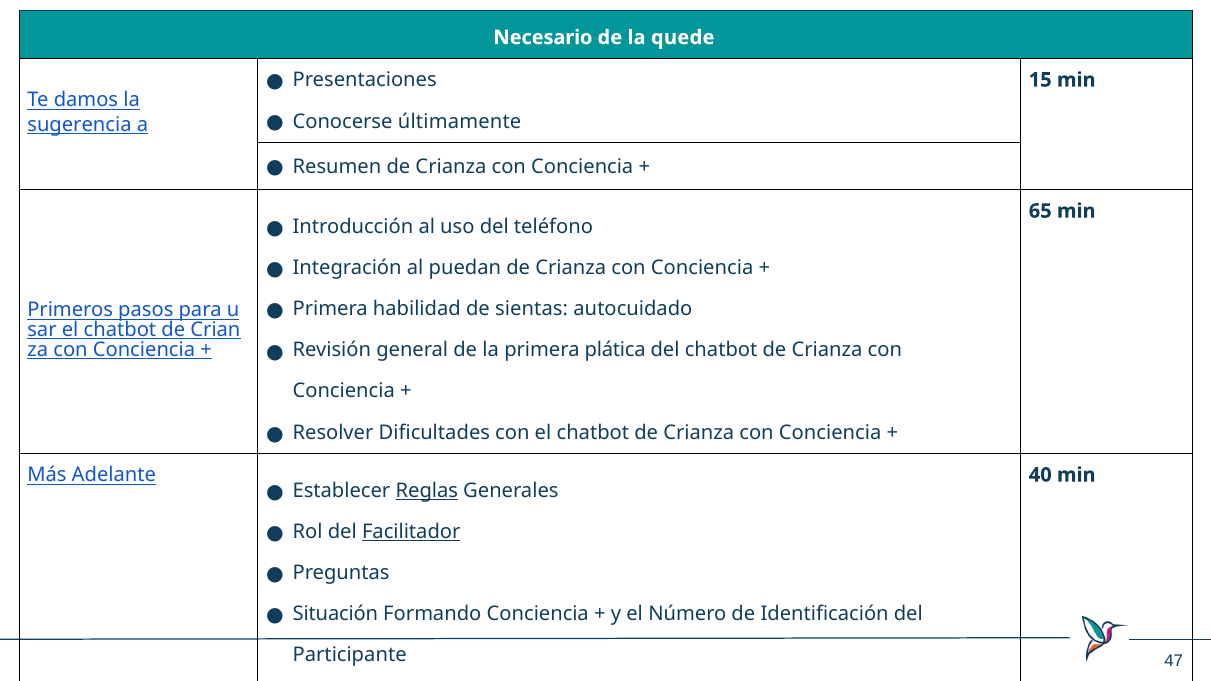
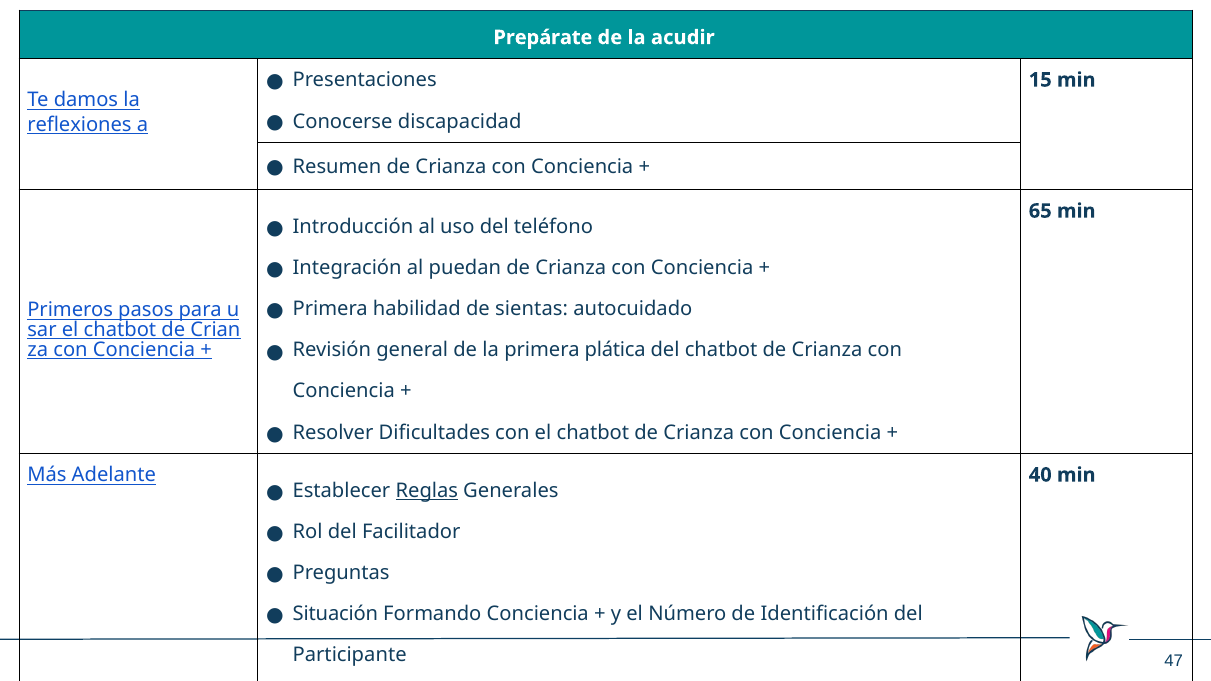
Necesario: Necesario -> Prepárate (543, 37)
quede: quede -> acudir (683, 37)
últimamente: últimamente -> discapacidad (460, 122)
sugerencia: sugerencia -> reflexiones (79, 125)
Facilitador underline: present -> none (411, 532)
